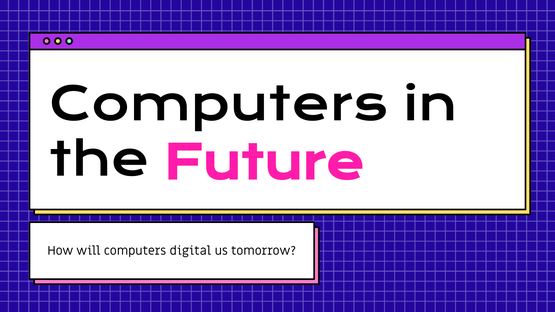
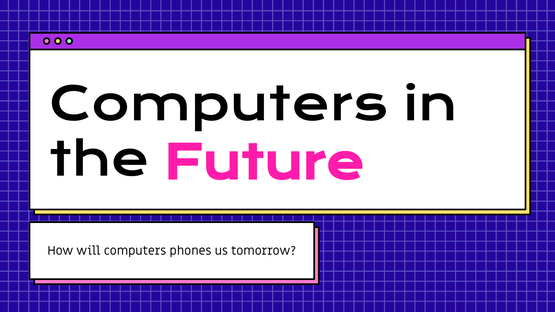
digital: digital -> phones (190, 251)
